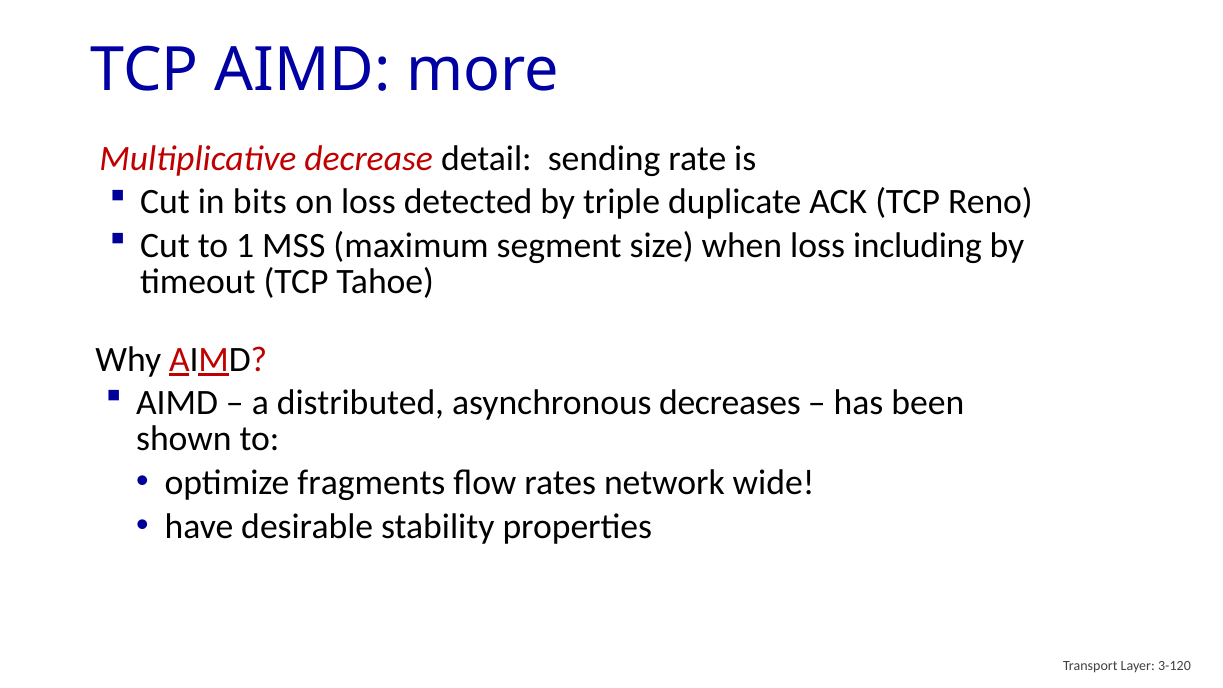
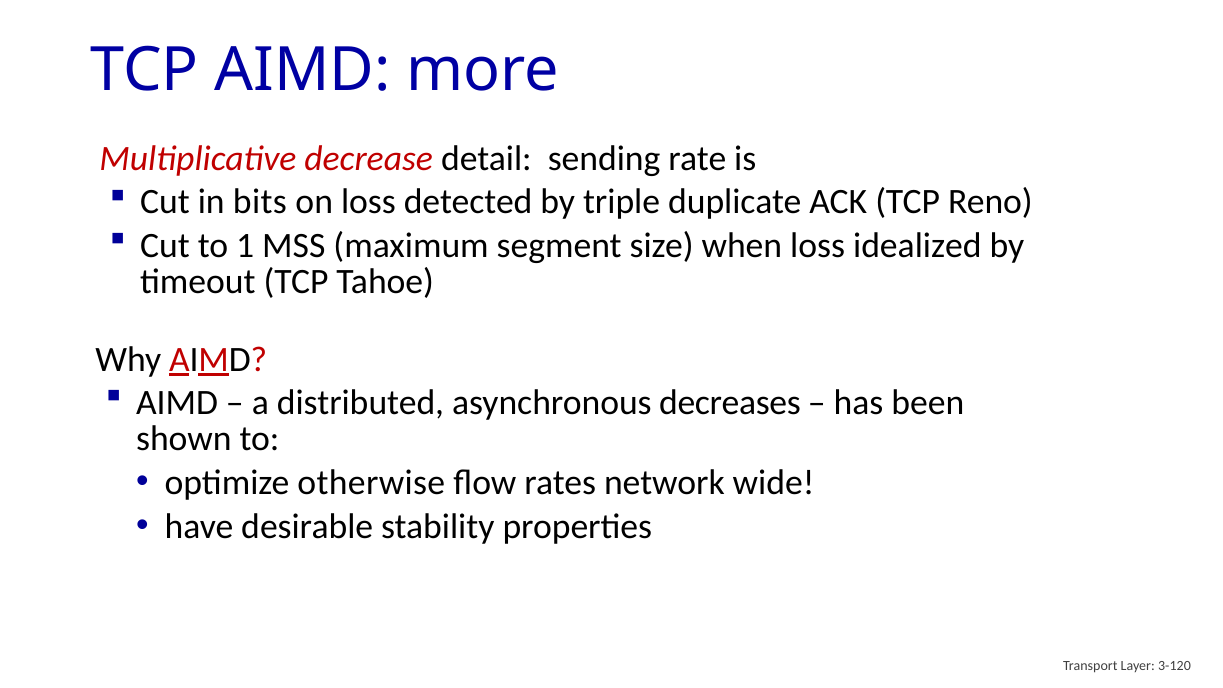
including: including -> idealized (917, 246)
fragments: fragments -> otherwise (371, 483)
